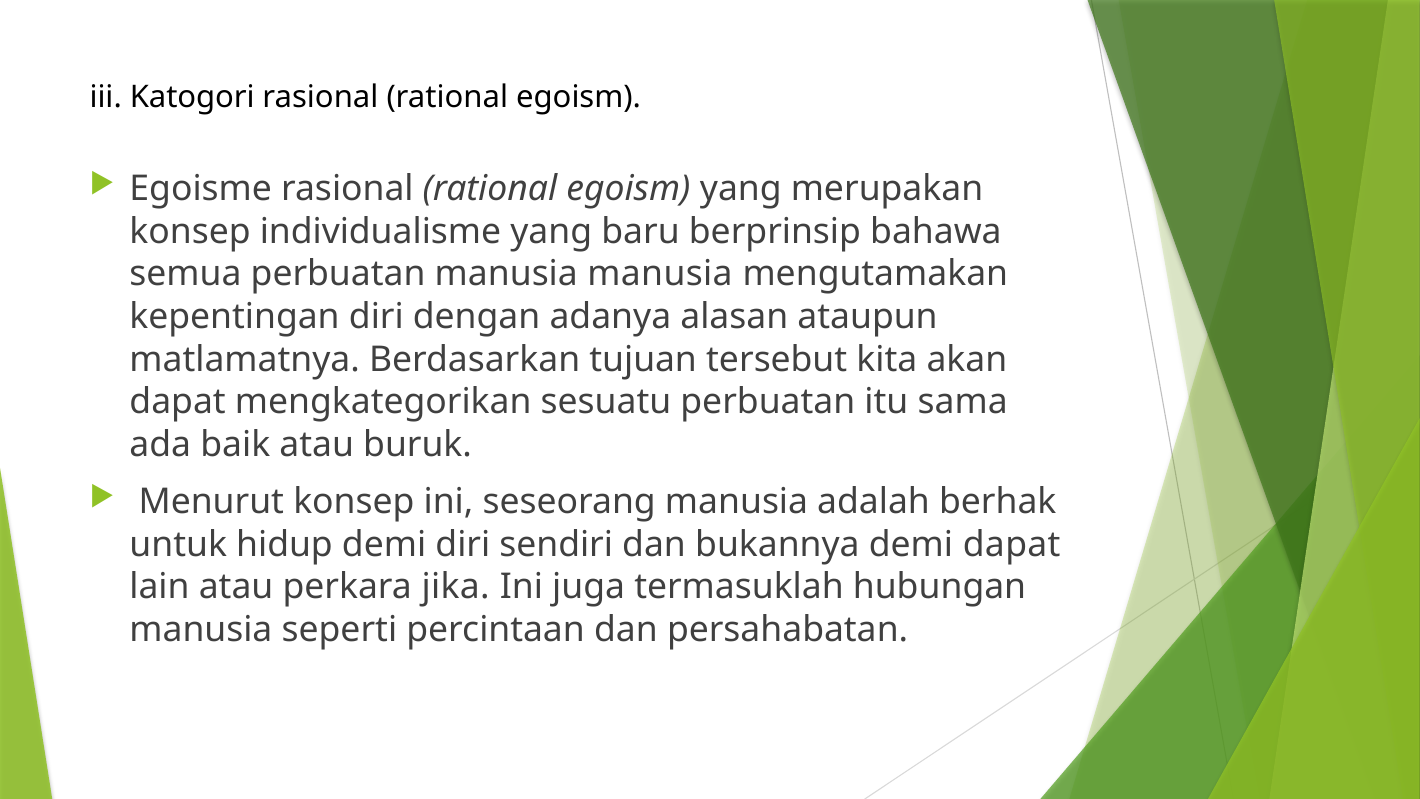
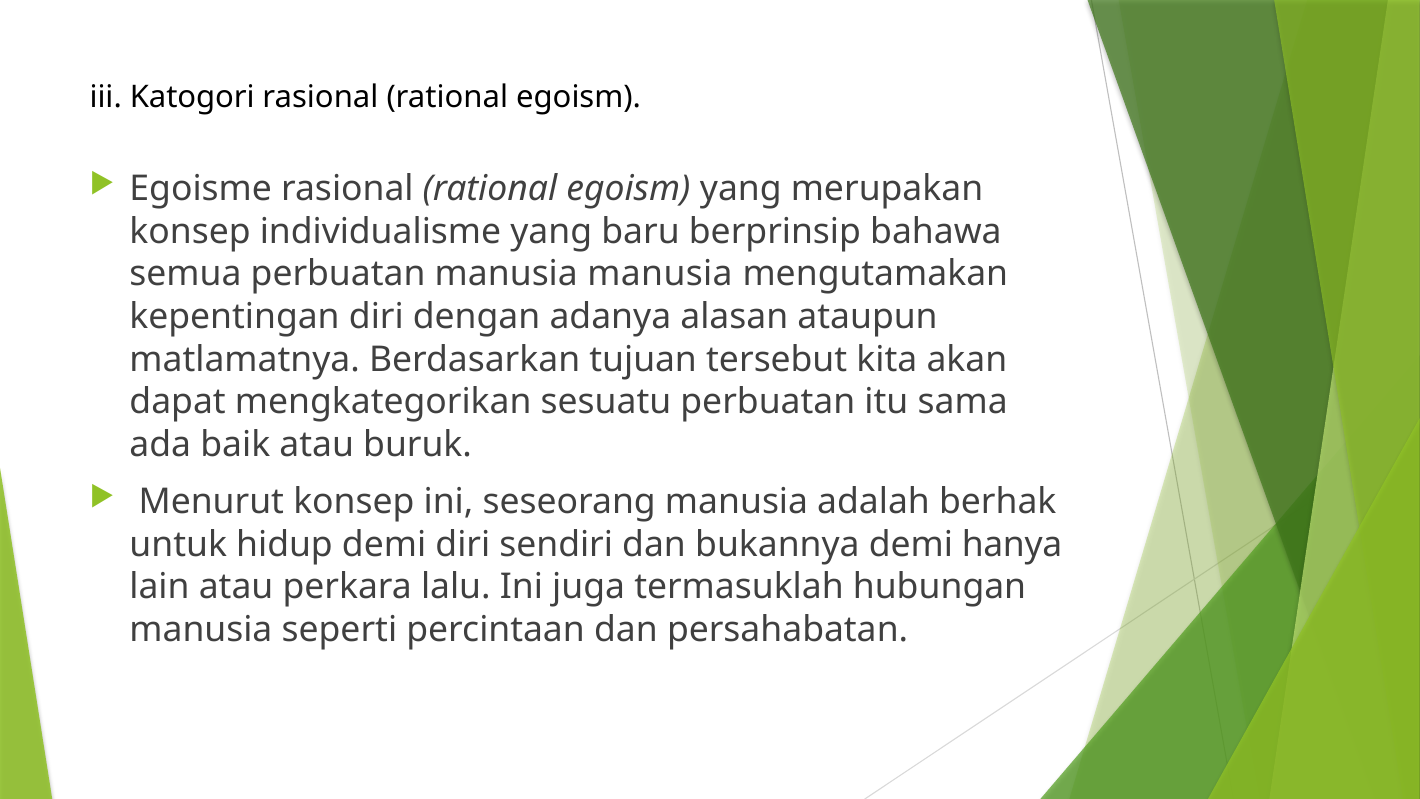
demi dapat: dapat -> hanya (1012, 544)
jika: jika -> lalu (456, 587)
